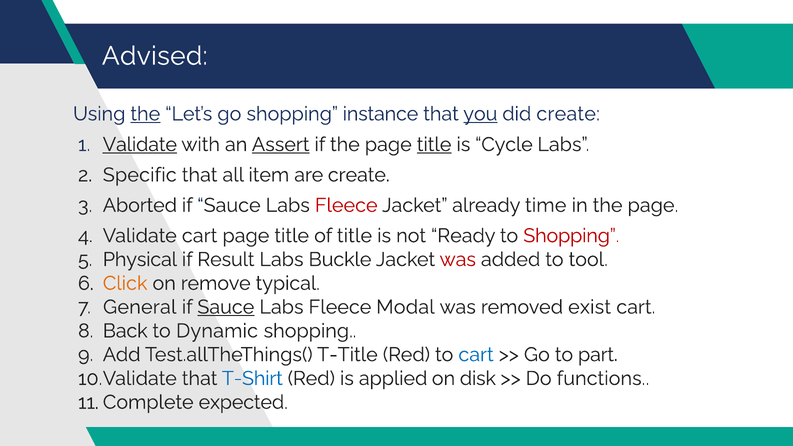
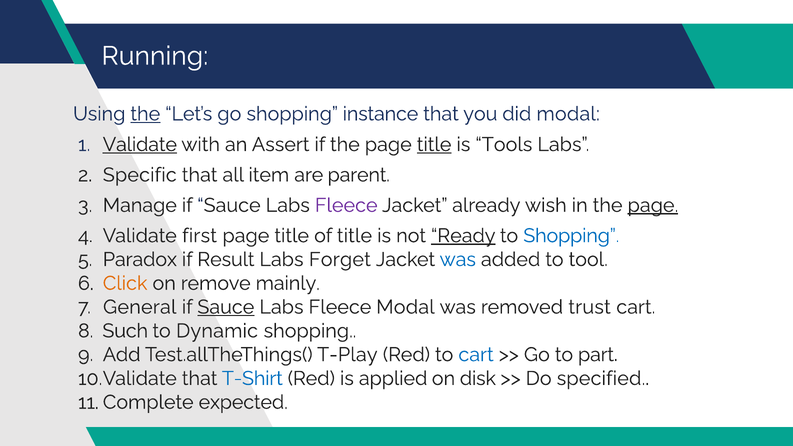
Advised: Advised -> Running (155, 56)
you underline: present -> none (480, 114)
did create: create -> modal (568, 114)
Assert underline: present -> none (281, 145)
Cycle: Cycle -> Tools (504, 145)
are create: create -> parent (359, 175)
Aborted: Aborted -> Manage (140, 205)
Fleece colour: red -> purple (346, 205)
time: time -> wish (546, 205)
page underline: none -> present (653, 205)
Validate cart: cart -> first (200, 236)
Ready underline: none -> present (463, 236)
Shopping colour: red -> blue (571, 236)
Physical: Physical -> Paradox (140, 260)
Buckle: Buckle -> Forget (340, 260)
was colour: red -> blue (458, 260)
typical: typical -> mainly (288, 283)
exist: exist -> trust (590, 307)
Back: Back -> Such (125, 331)
T-Title: T-Title -> T-Play (347, 355)
functions: functions -> specified (603, 378)
